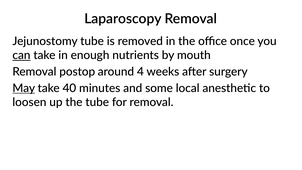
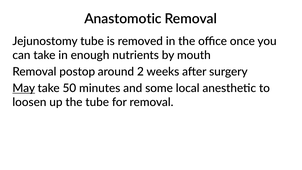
Laparoscopy: Laparoscopy -> Anastomotic (123, 19)
can underline: present -> none (21, 55)
4: 4 -> 2 (140, 72)
40: 40 -> 50 (69, 88)
